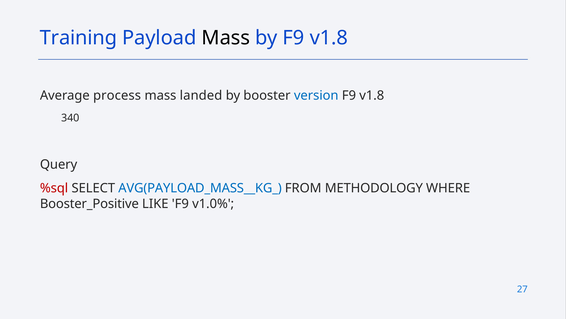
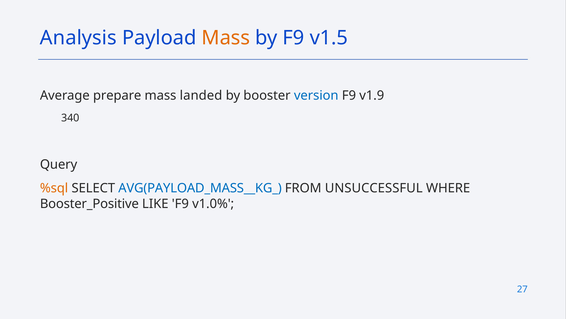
Training: Training -> Analysis (78, 38)
Mass colour: black -> orange (226, 38)
by F9 v1.8: v1.8 -> v1.5 (329, 38)
process: process -> prepare (117, 96)
v1.8: v1.8 -> v1.9 (372, 96)
%sql colour: red -> orange (54, 188)
METHODOLOGY: METHODOLOGY -> UNSUCCESSFUL (374, 188)
